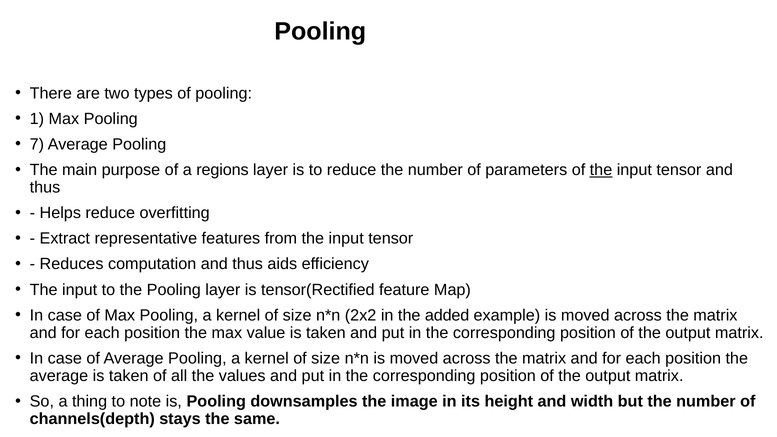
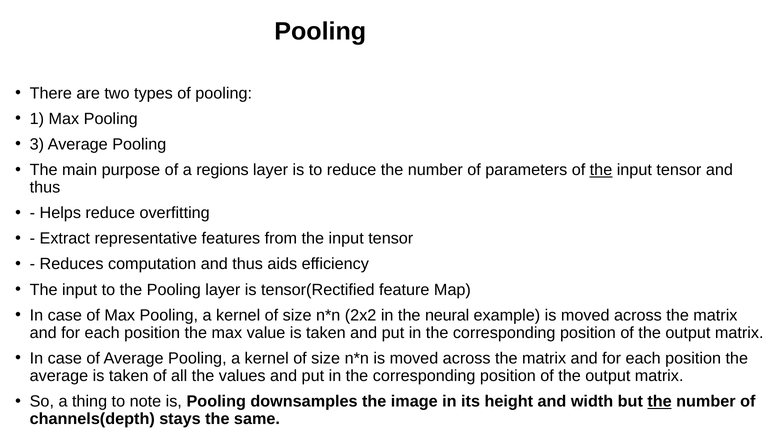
7: 7 -> 3 (37, 144)
added: added -> neural (447, 315)
the underline: none -> present (660, 401)
